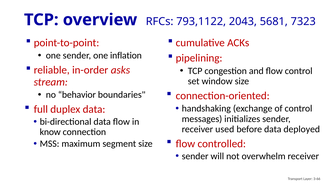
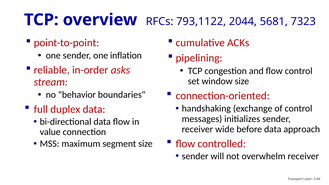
2043: 2043 -> 2044 (243, 22)
used: used -> wide (225, 129)
deployed: deployed -> approach (302, 129)
know: know -> value (50, 132)
